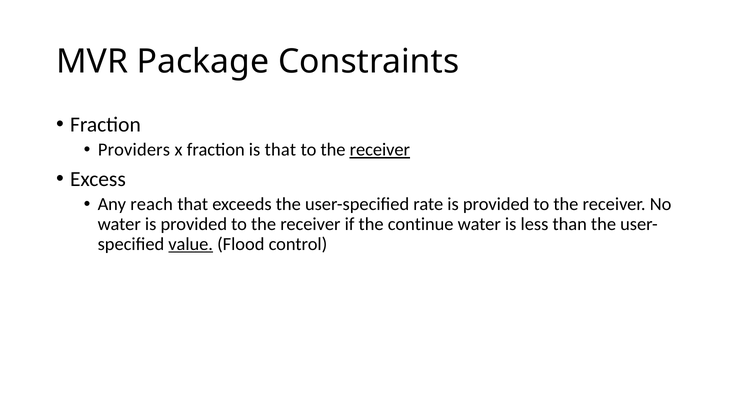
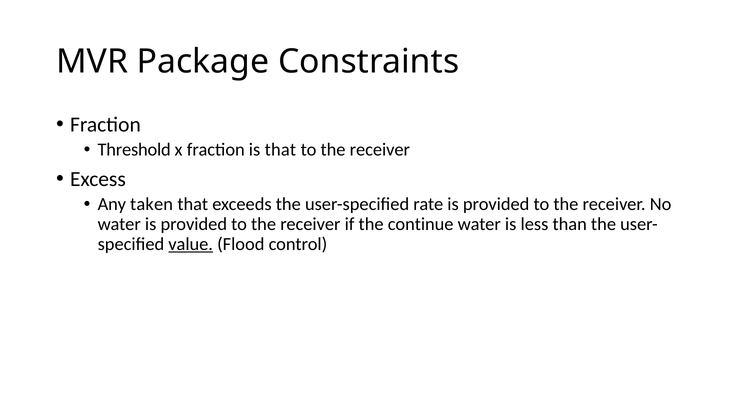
Providers: Providers -> Threshold (134, 150)
receiver underline: present -> none (380, 150)
reach: reach -> taken (152, 205)
